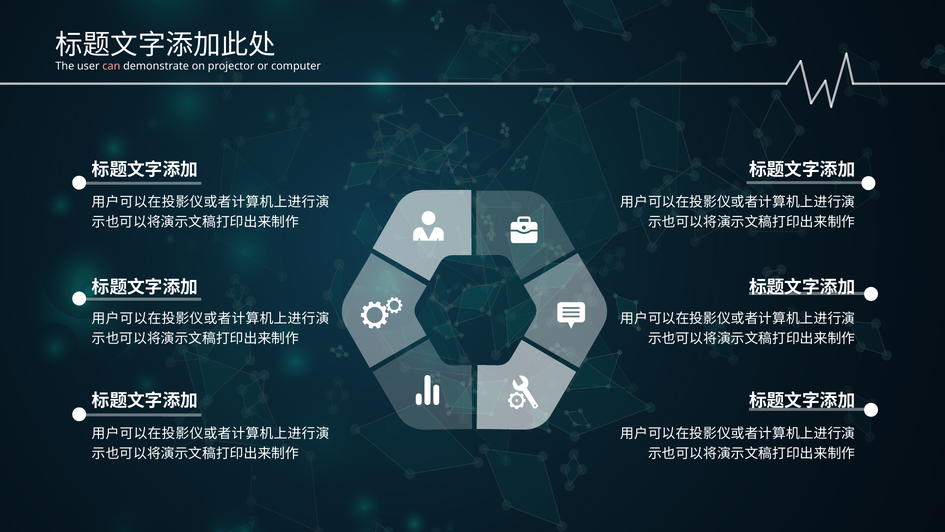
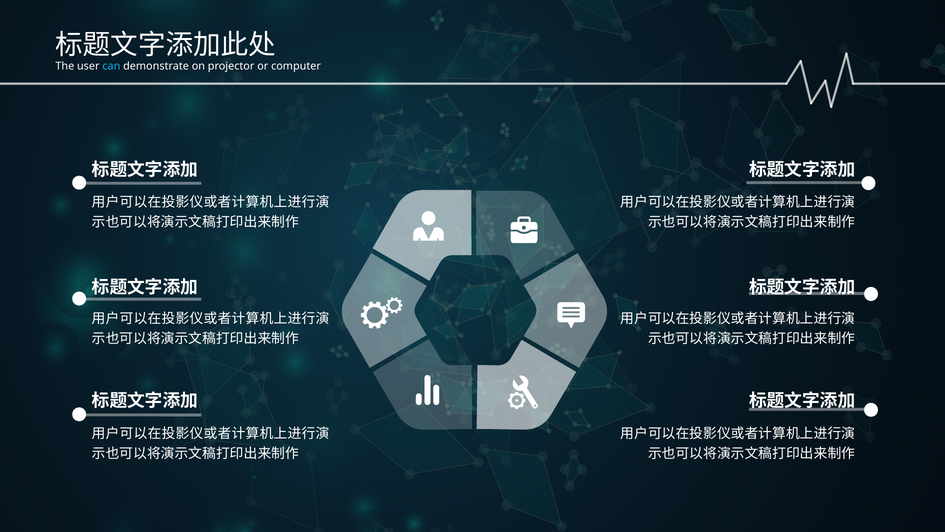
can colour: pink -> light blue (111, 66)
